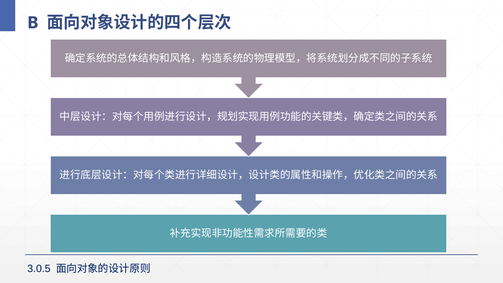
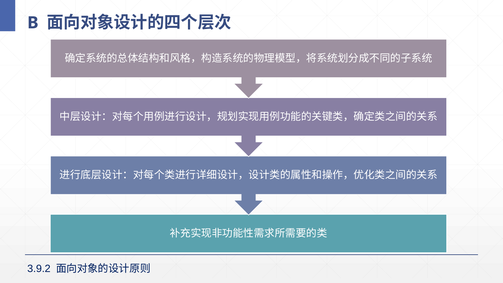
3.0.5: 3.0.5 -> 3.9.2 (39, 269)
